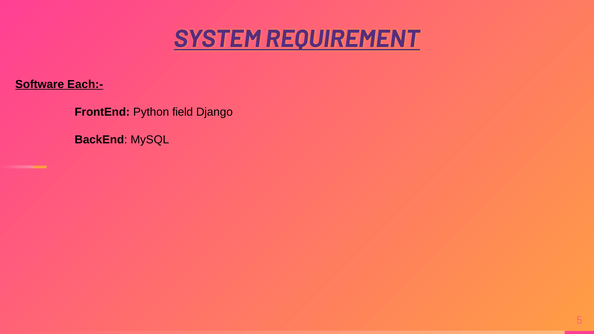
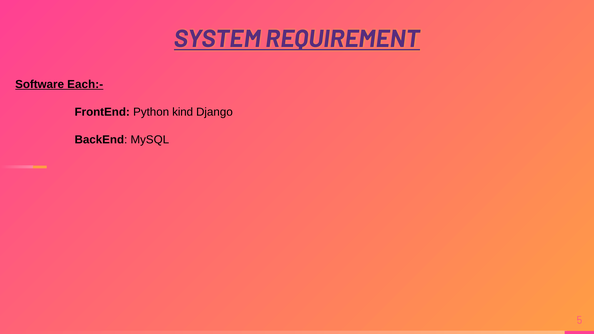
field: field -> kind (183, 112)
